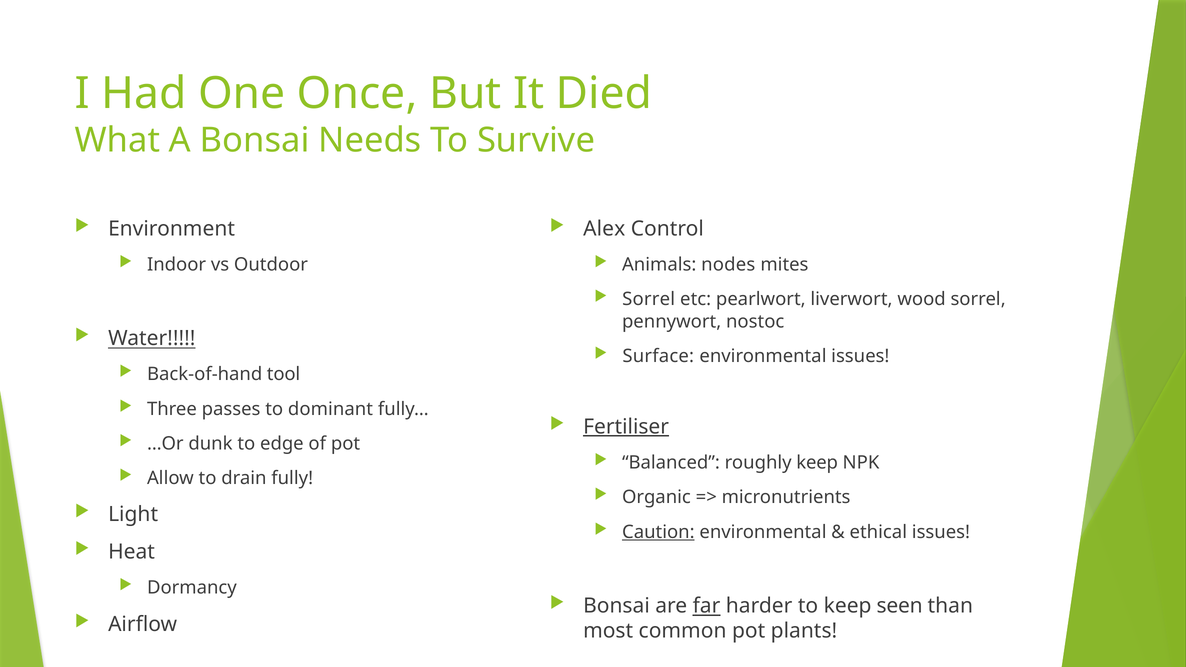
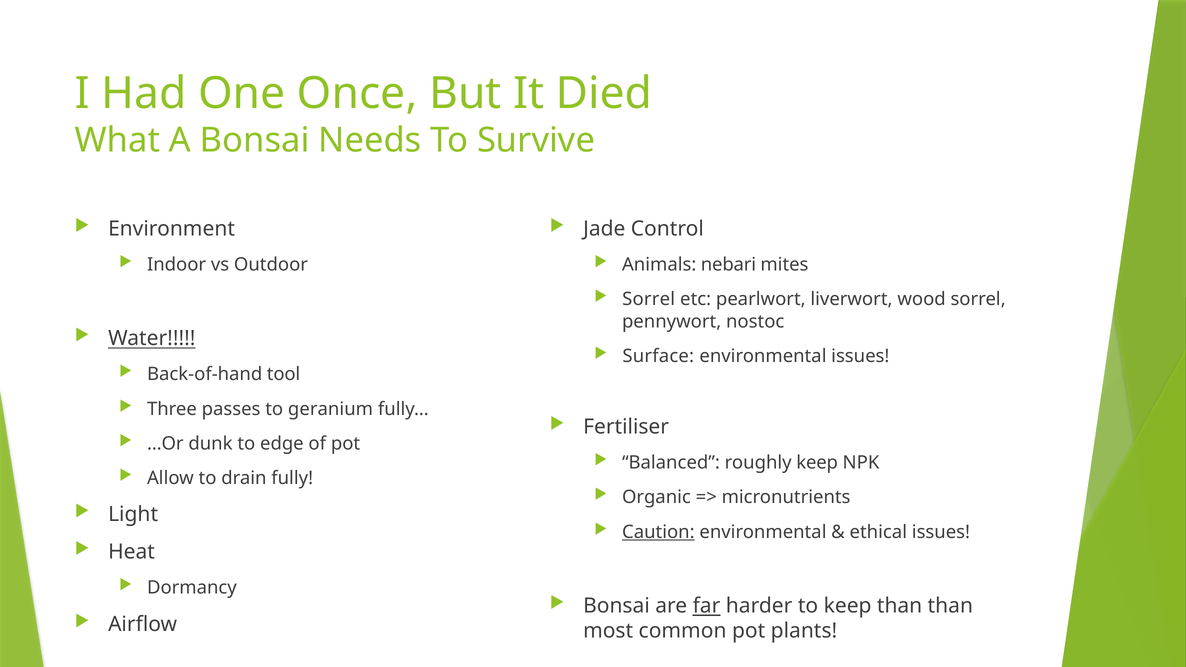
Alex: Alex -> Jade (604, 229)
nodes: nodes -> nebari (728, 265)
dominant: dominant -> geranium (331, 409)
Fertiliser underline: present -> none (626, 427)
keep seen: seen -> than (900, 606)
